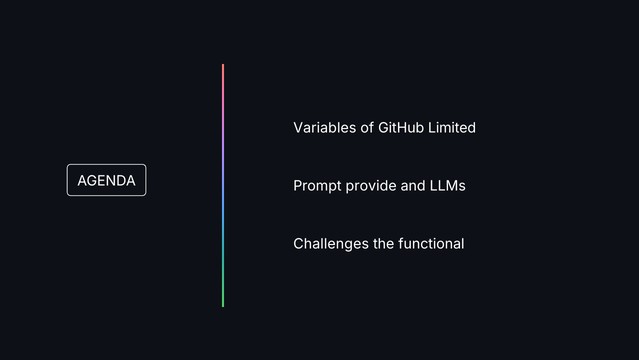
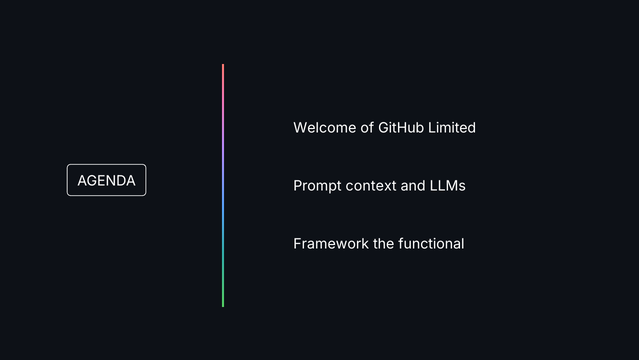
Variables: Variables -> Welcome (325, 128)
provide: provide -> context (371, 186)
Challenges: Challenges -> Framework (331, 244)
